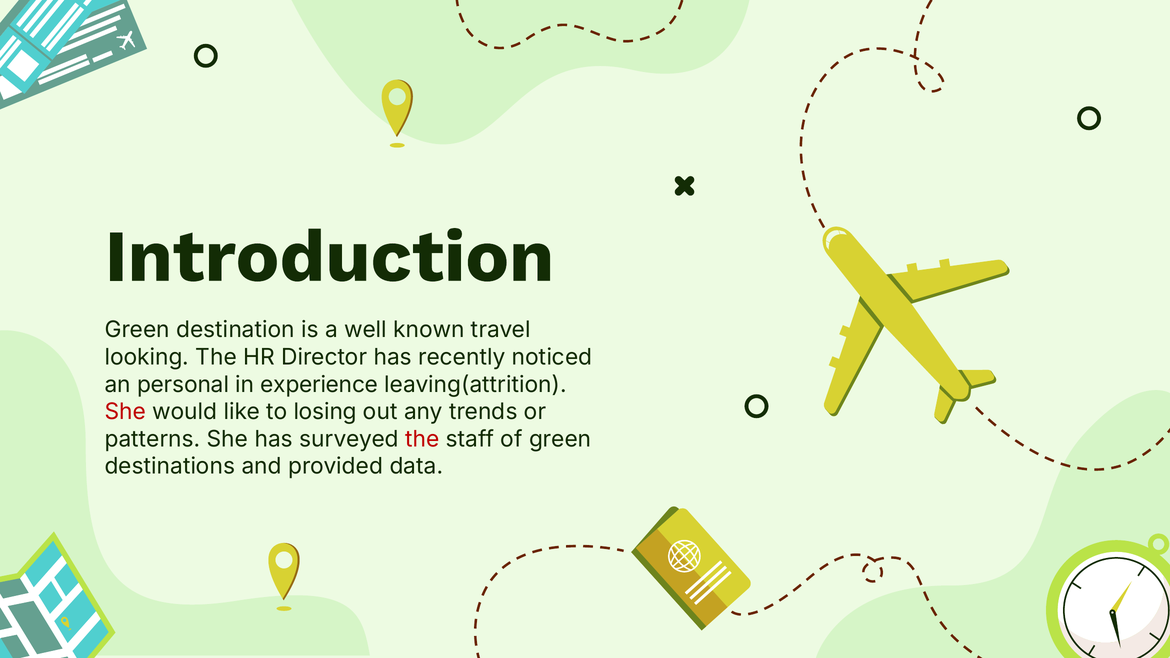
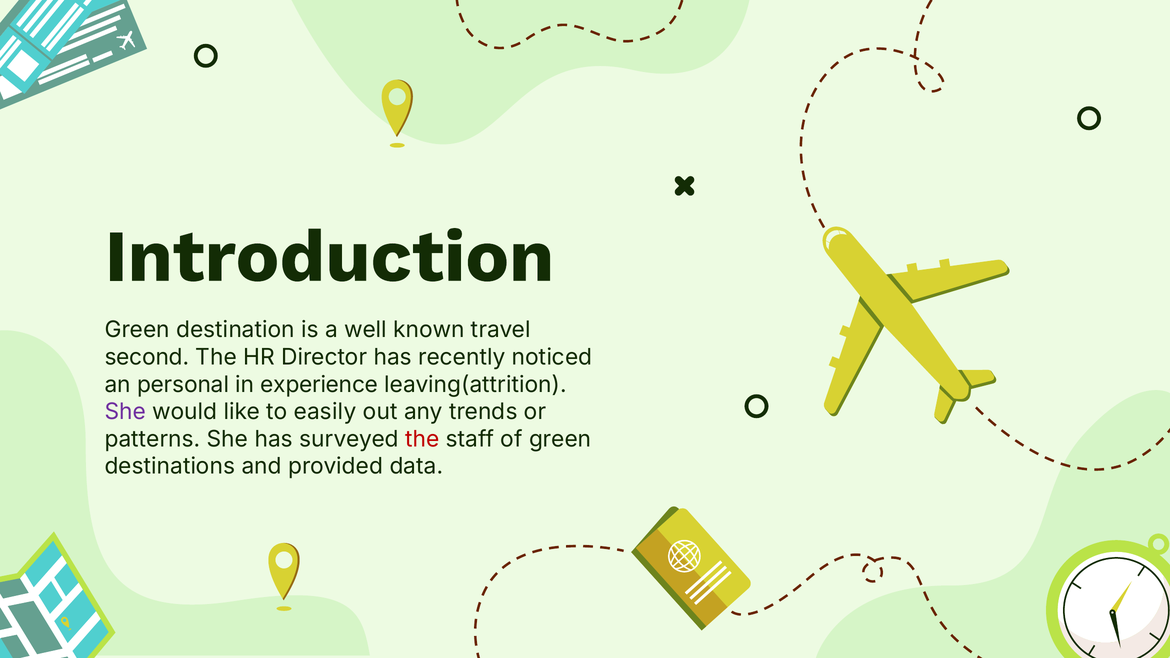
looking: looking -> second (147, 357)
She colour: red -> purple (125, 412)
losing: losing -> easily (325, 412)
